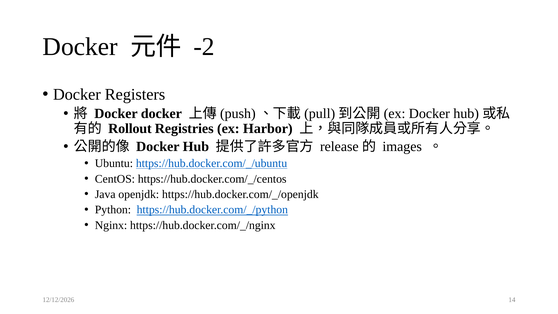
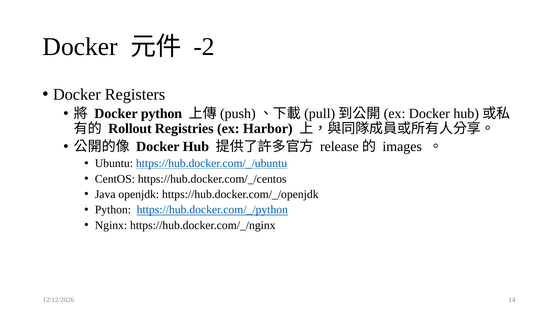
Docker docker: docker -> python (161, 114)
